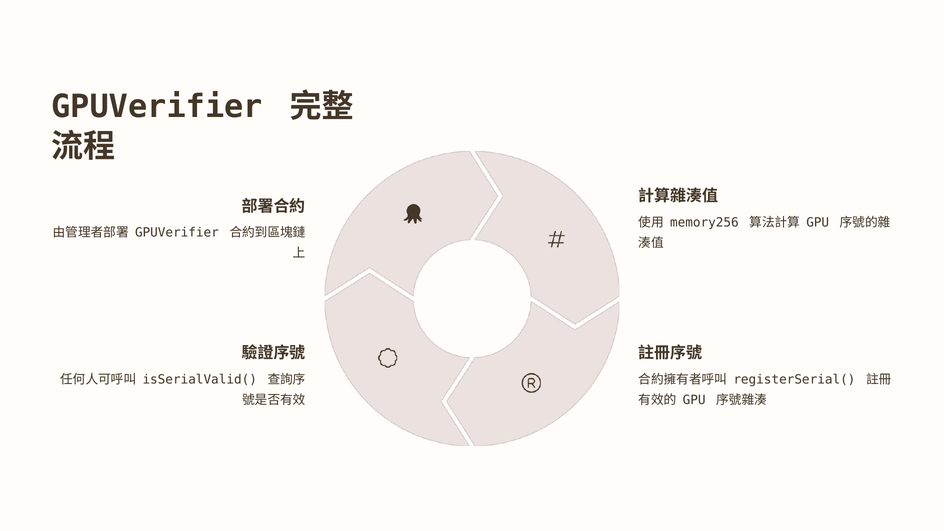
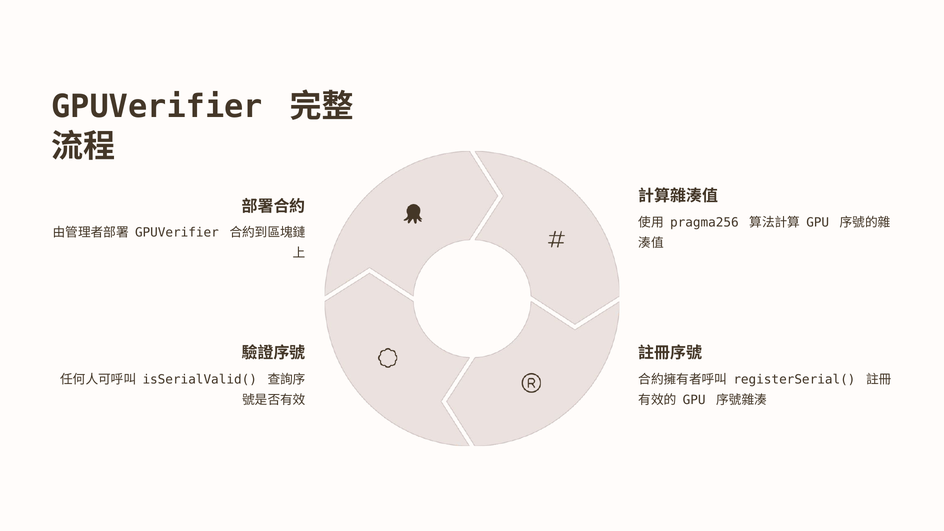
memory256: memory256 -> pragma256 (704, 223)
